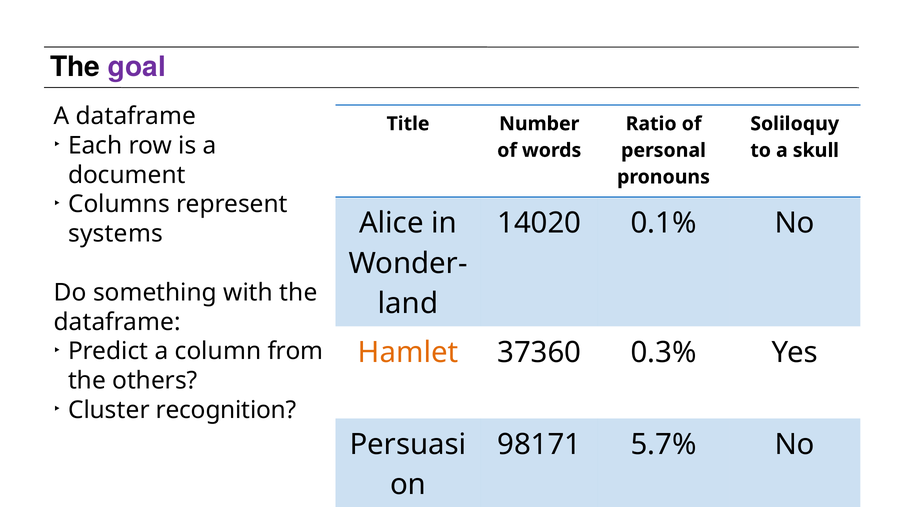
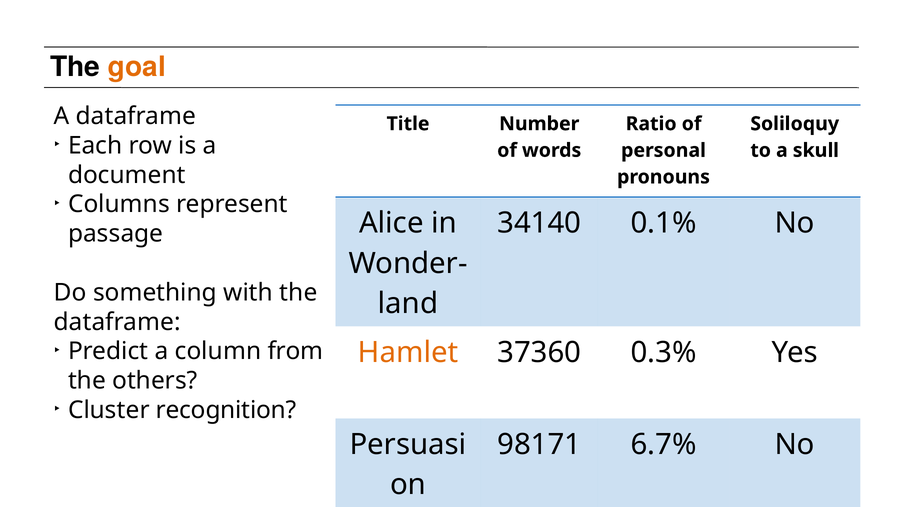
goal colour: purple -> orange (137, 67)
14020: 14020 -> 34140 (539, 223)
systems: systems -> passage (116, 234)
5.7%: 5.7% -> 6.7% (664, 445)
